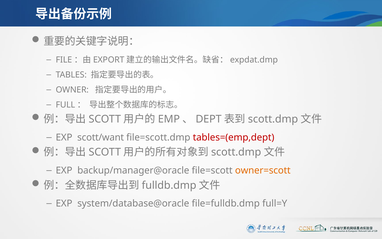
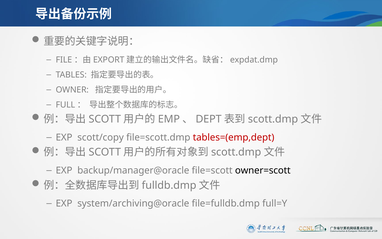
scott/want: scott/want -> scott/copy (101, 137)
owner=scott colour: orange -> black (263, 170)
system/database@oracle: system/database@oracle -> system/archiving@oracle (133, 203)
